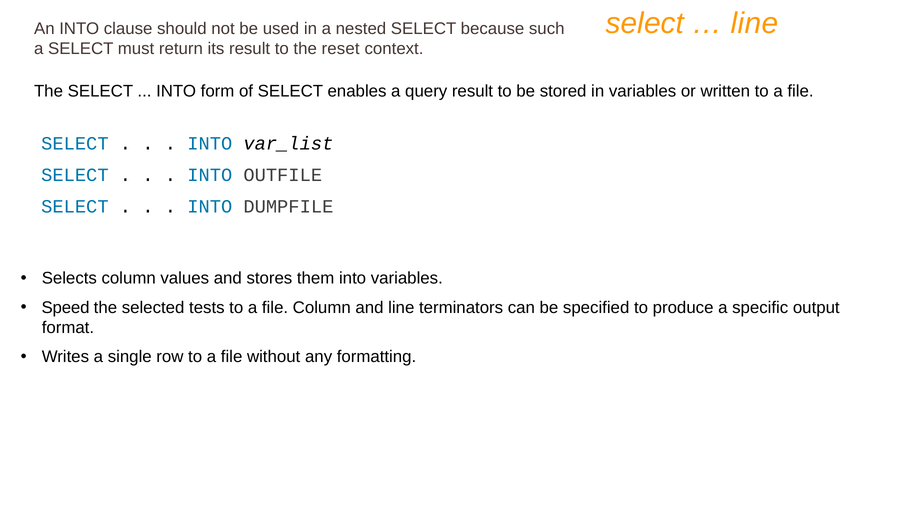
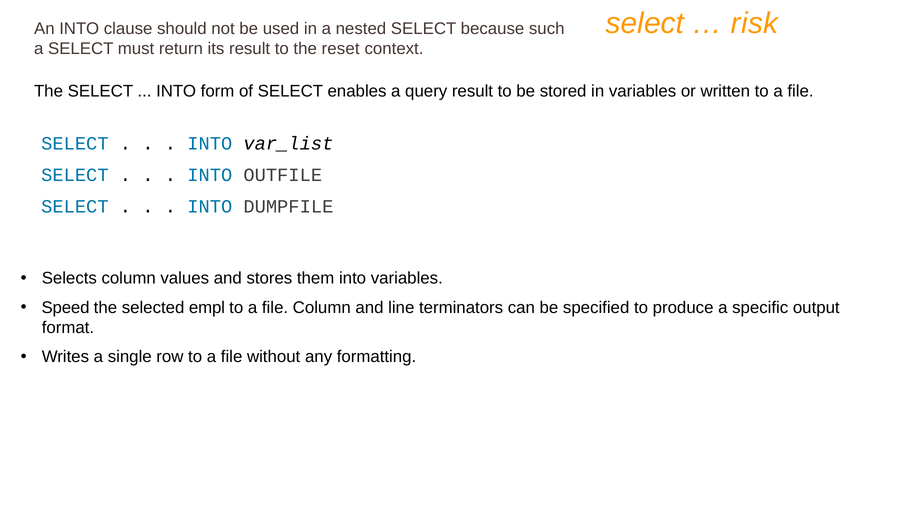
line: line -> risk (755, 23)
tests: tests -> empl (207, 308)
